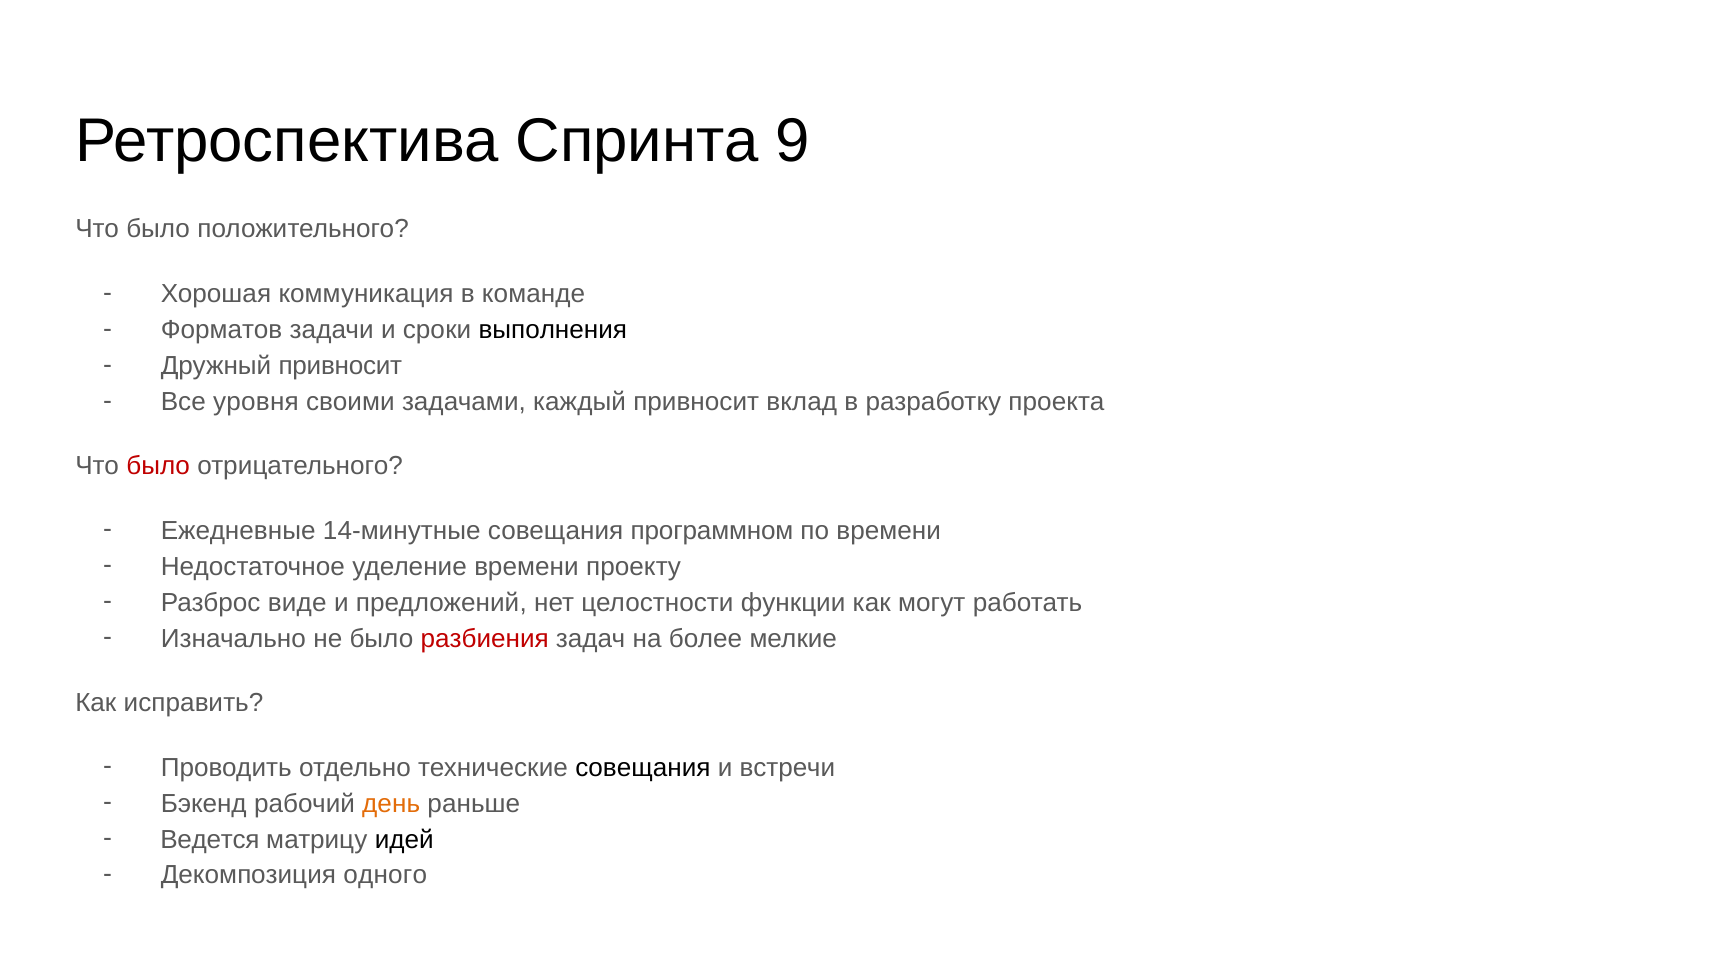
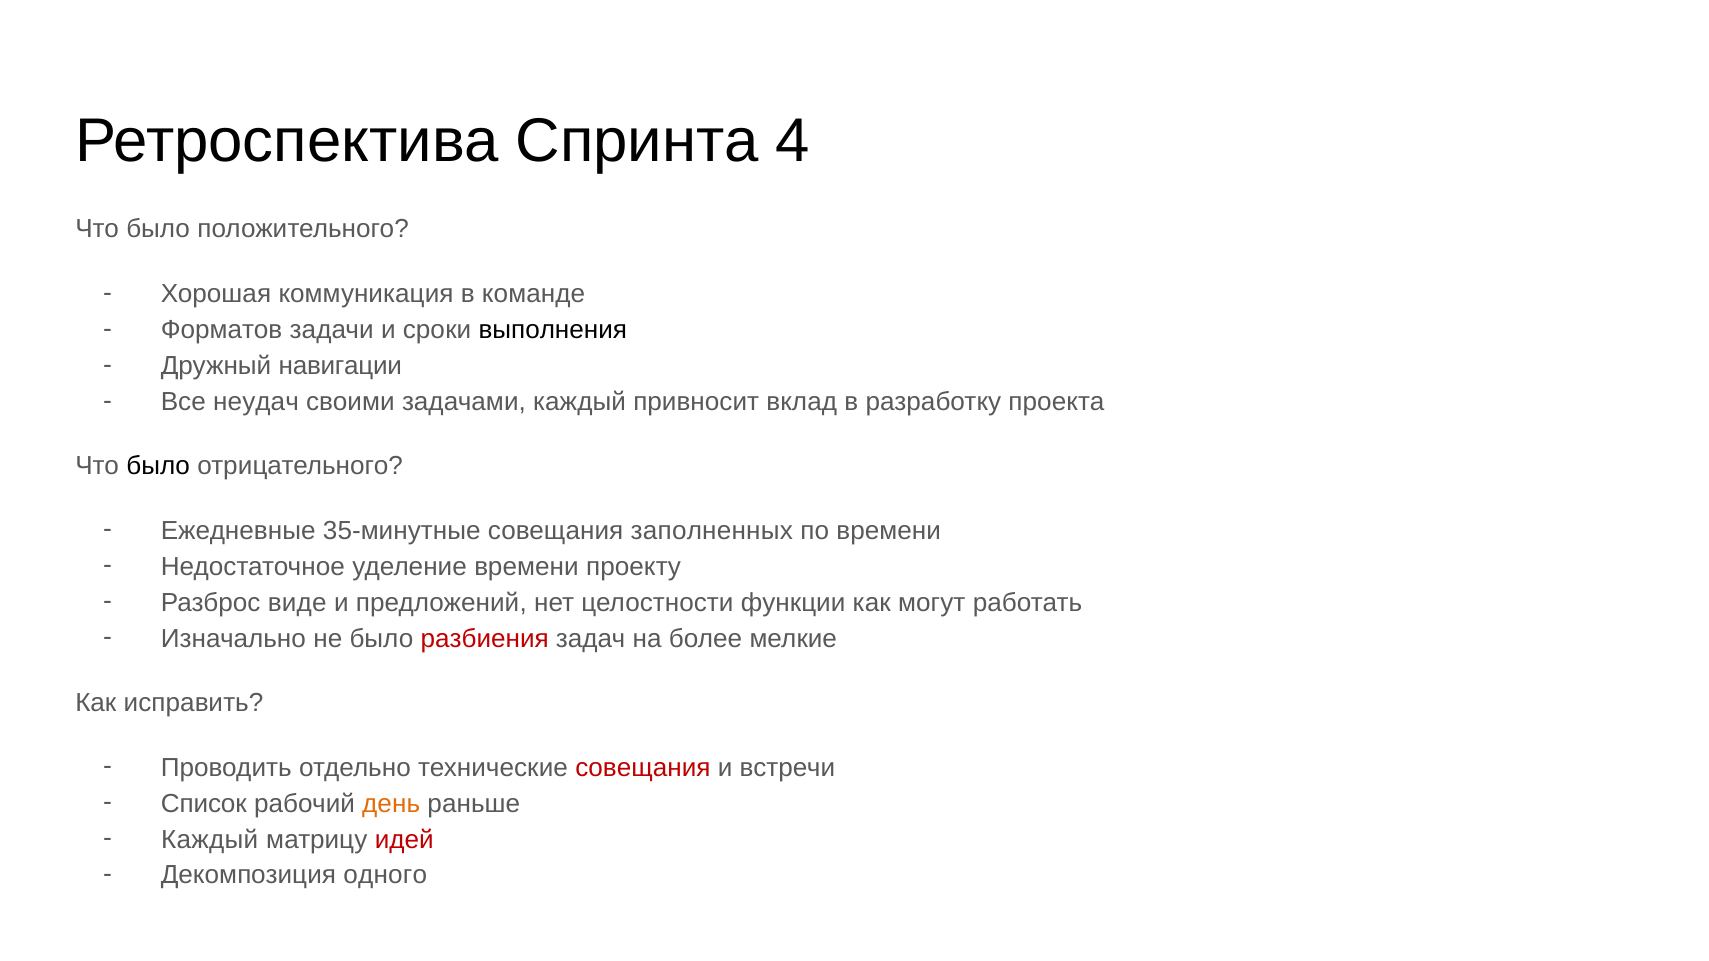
9: 9 -> 4 (793, 142)
Дружный привносит: привносит -> навигации (340, 366)
уровня: уровня -> неудач (256, 402)
было colour: red -> black (158, 466)
14-минутные: 14-минутные -> 35-минутные (402, 531)
программном: программном -> заполненных (712, 531)
совещания colour: black -> red (643, 768)
Бэкенд: Бэкенд -> Список (204, 804)
Ведется: Ведется -> Каждый (210, 840)
идей colour: black -> red (404, 840)
